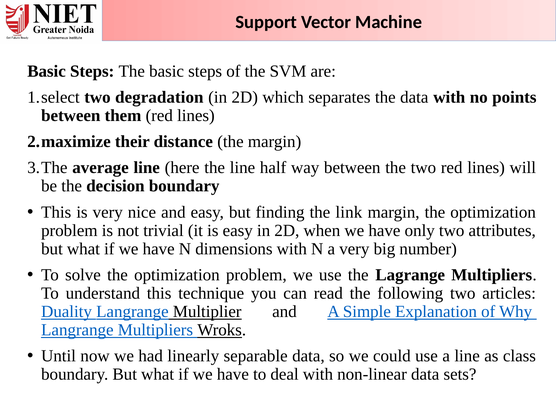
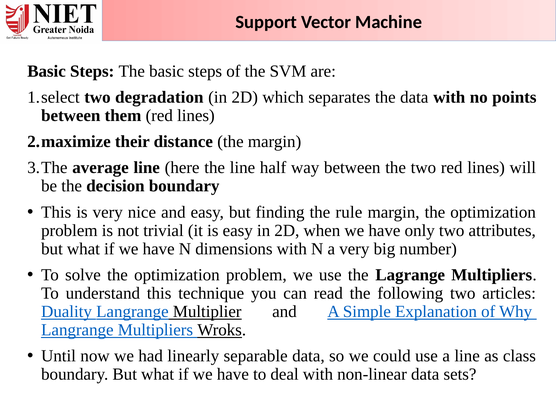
link: link -> rule (349, 212)
